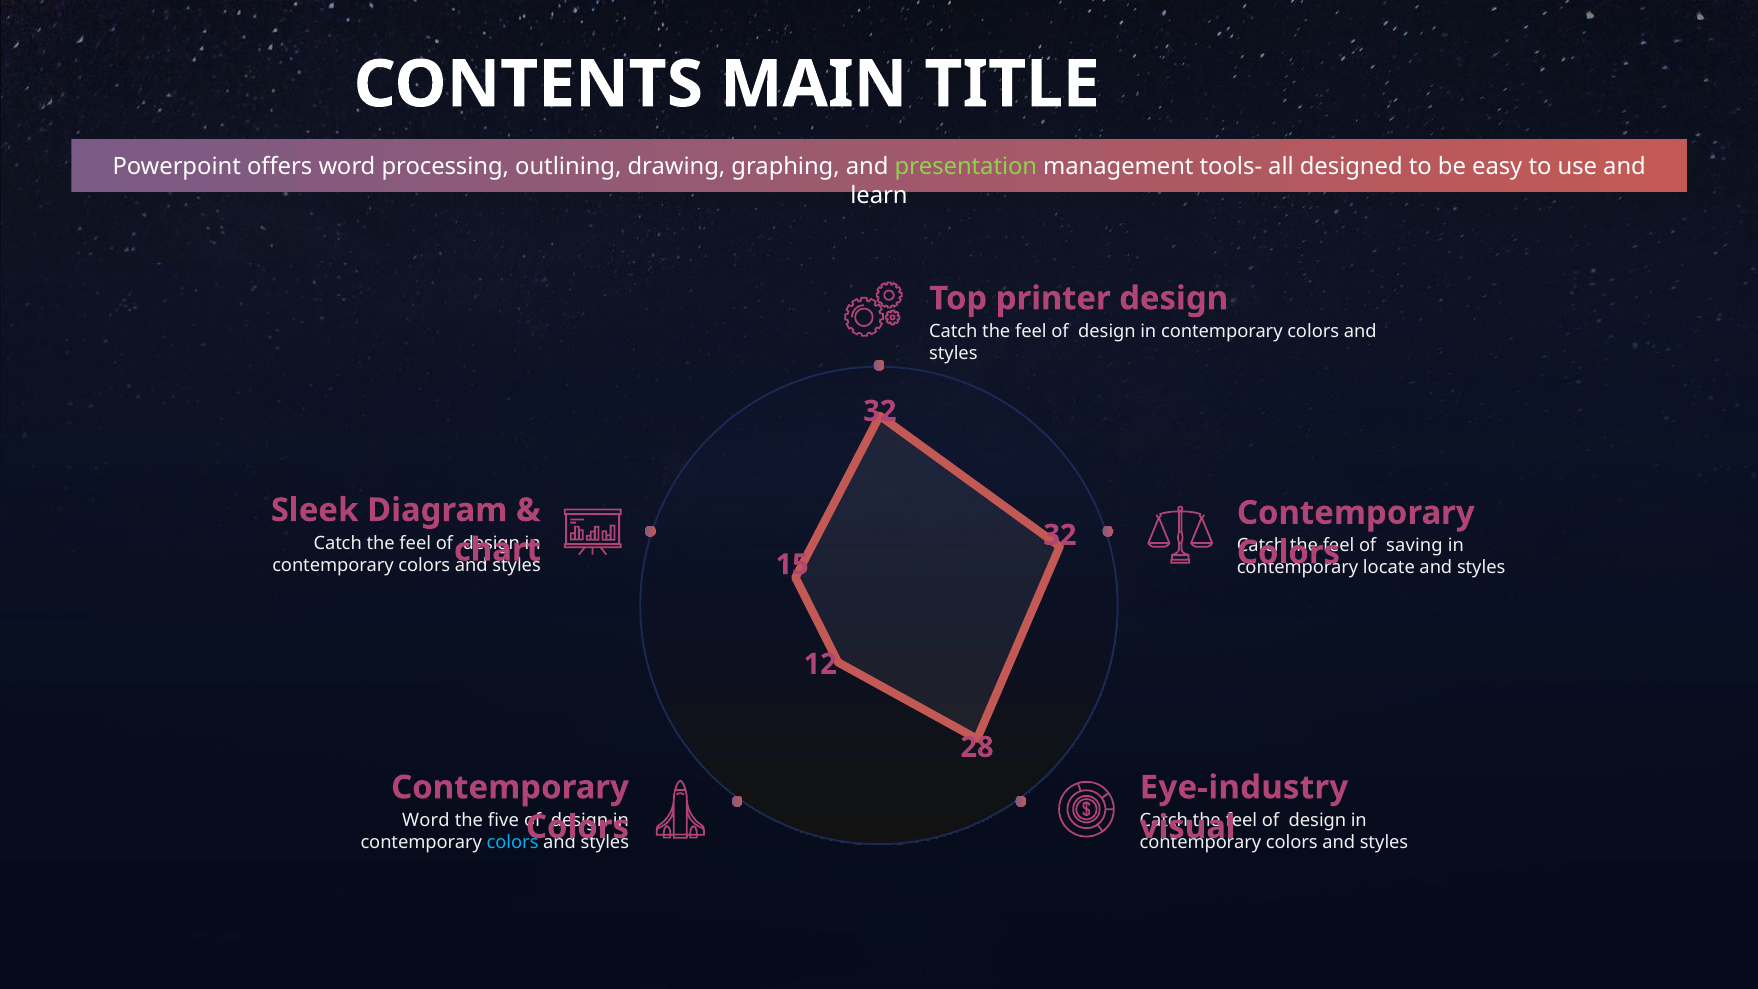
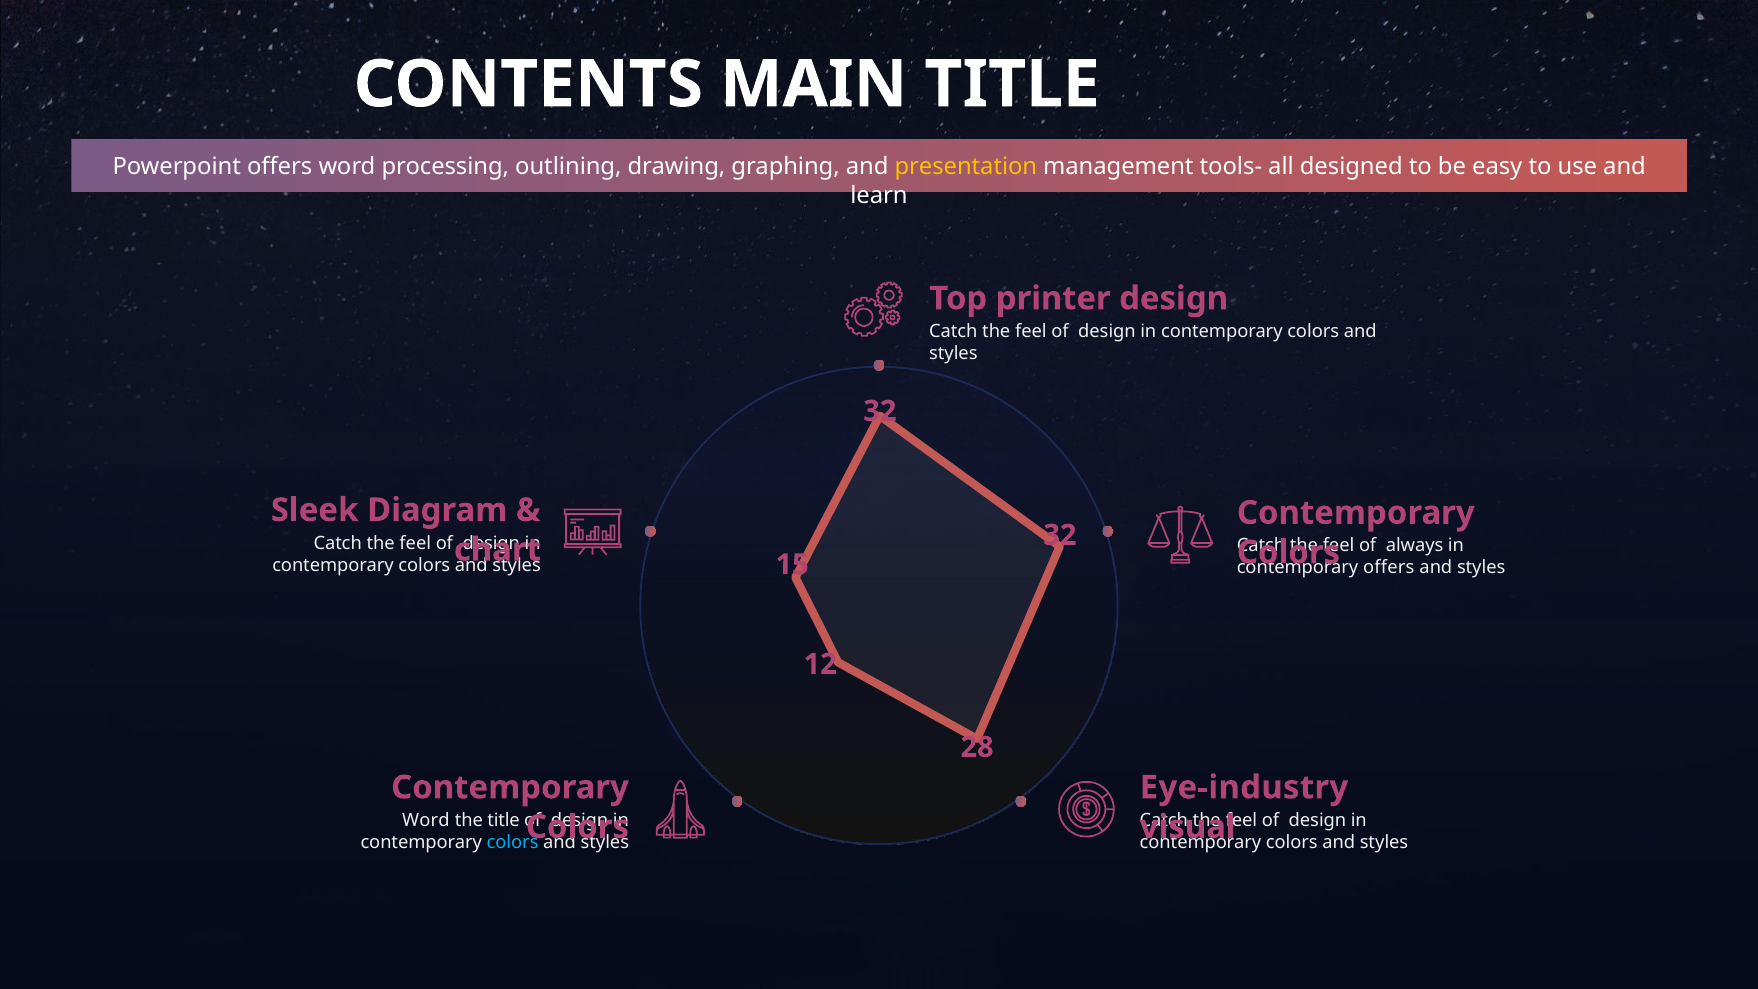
presentation colour: light green -> yellow (966, 167)
saving: saving -> always (1415, 546)
locate: locate -> offers (1389, 568)
the five: five -> title (504, 820)
